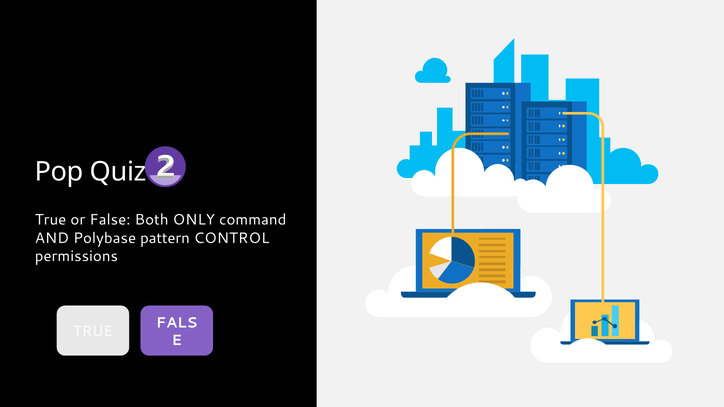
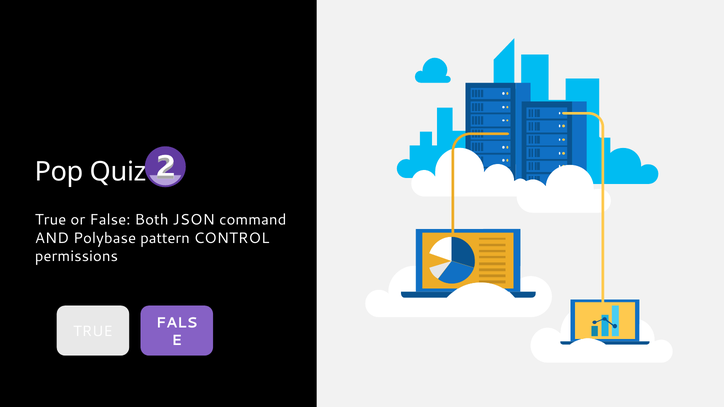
ONLY: ONLY -> JSON (194, 220)
